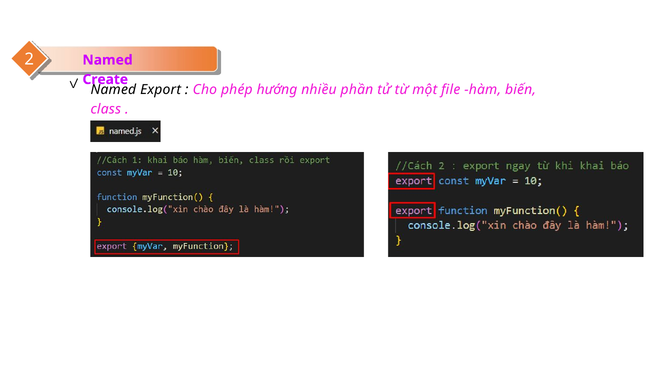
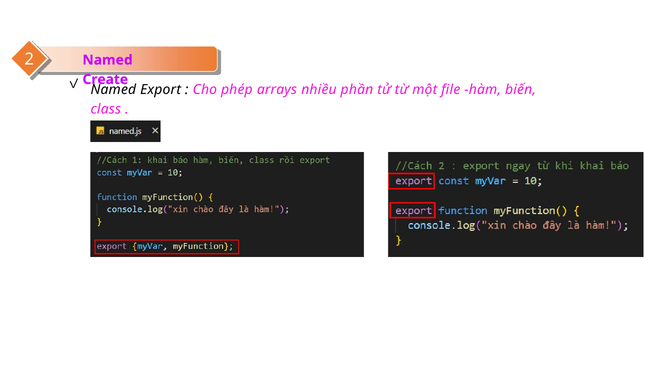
hướng: hướng -> arrays (277, 90)
